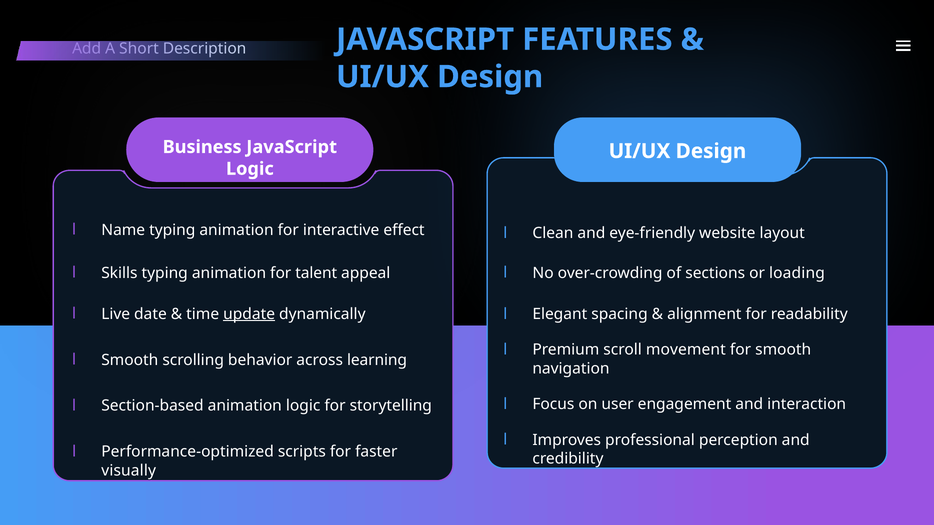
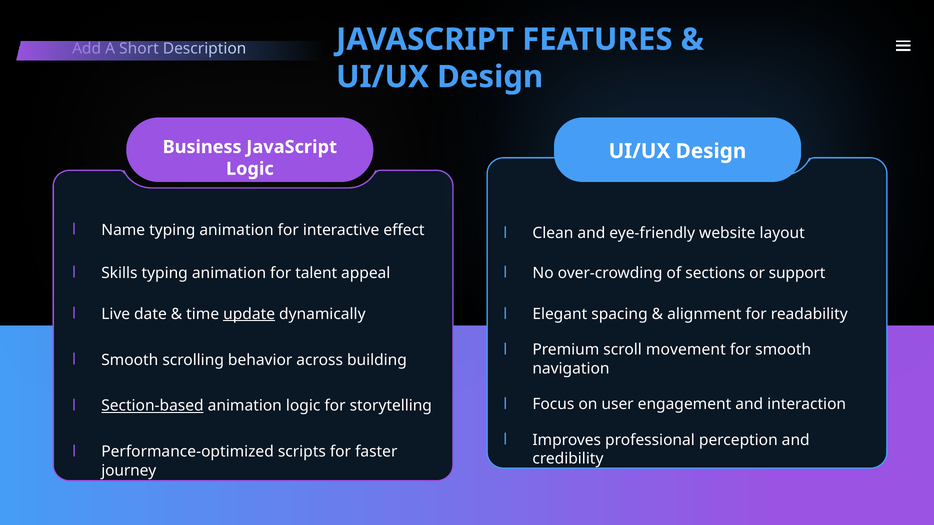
loading: loading -> support (797, 273)
learning: learning -> building (377, 360)
Section-based underline: none -> present (152, 406)
visually: visually -> journey (129, 471)
